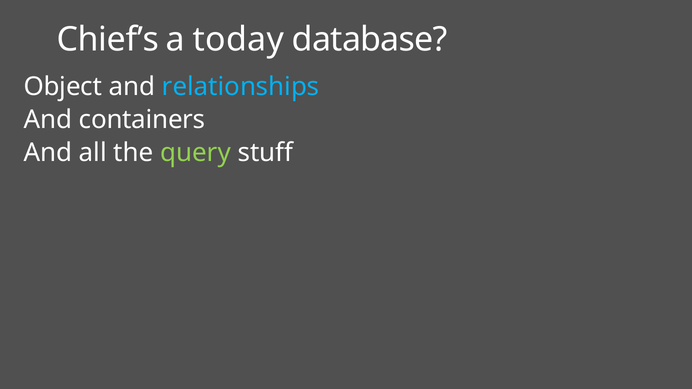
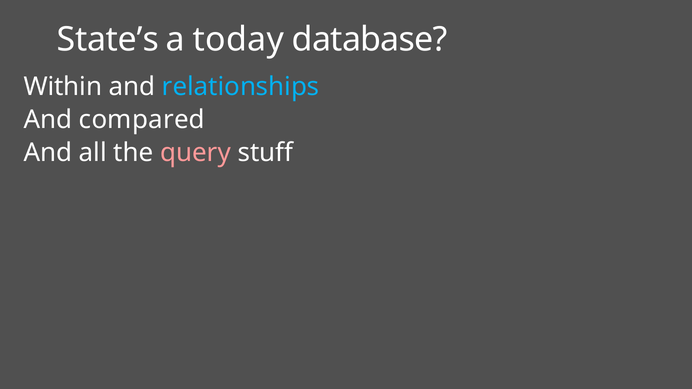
Chief’s: Chief’s -> State’s (108, 40)
Object: Object -> Within (63, 87)
containers: containers -> compared (142, 120)
query colour: light green -> pink (196, 153)
